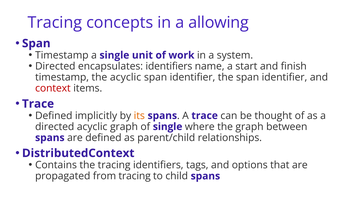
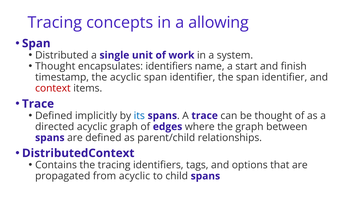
Timestamp: Timestamp -> Distributed (62, 55)
Directed: Directed -> Thought (55, 66)
its colour: orange -> blue (139, 116)
of single: single -> edges (168, 127)
from tracing: tracing -> acyclic (135, 176)
